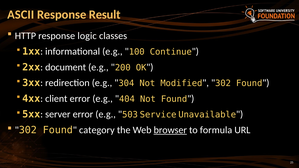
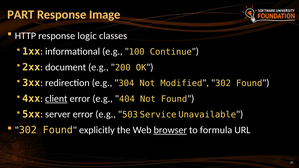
ASCII: ASCII -> PART (21, 15)
Result: Result -> Image (105, 15)
client underline: none -> present (56, 99)
category: category -> explicitly (97, 130)
